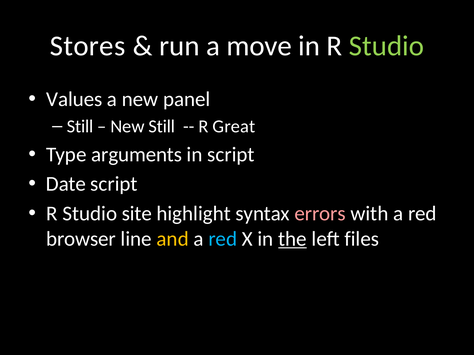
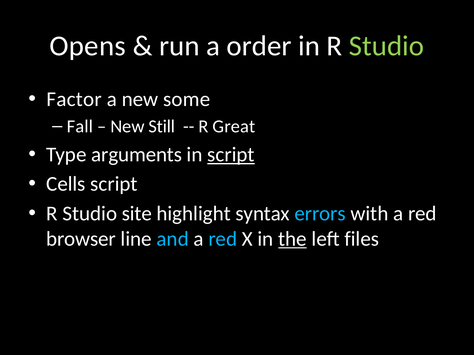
Stores: Stores -> Opens (88, 46)
move: move -> order (259, 46)
Values: Values -> Factor (74, 99)
panel: panel -> some (187, 99)
Still: Still -> Fall (80, 127)
script underline: none -> present (231, 155)
Date: Date -> Cells (66, 184)
errors colour: pink -> light blue (320, 214)
and colour: yellow -> light blue (173, 239)
